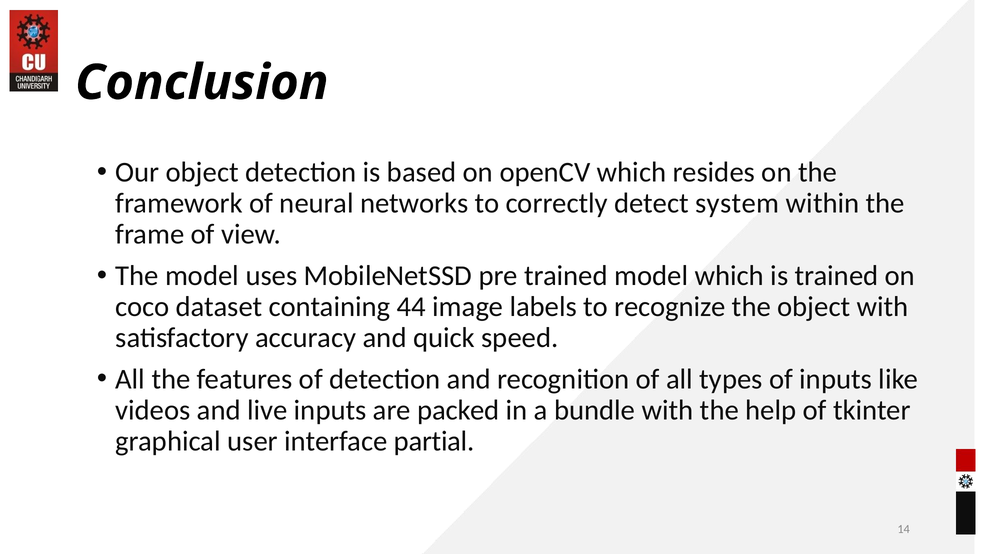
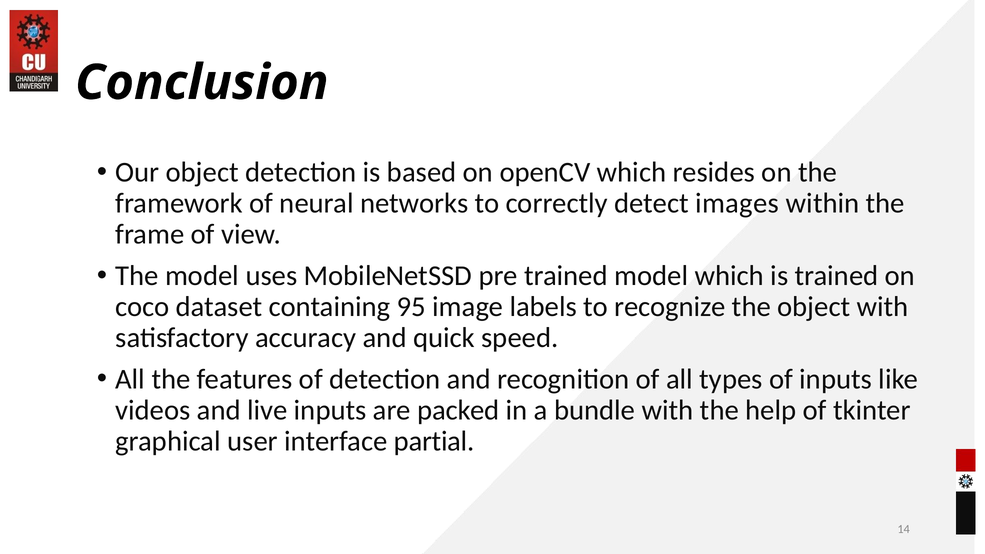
system: system -> images (737, 203)
44: 44 -> 95 (411, 307)
